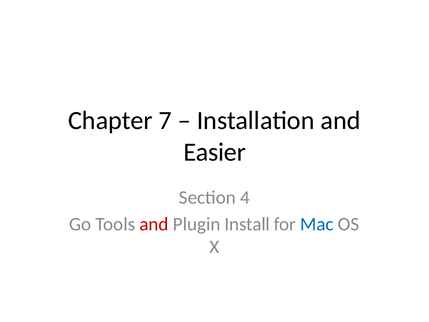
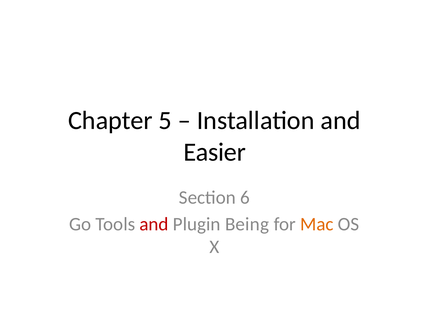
7: 7 -> 5 (165, 121)
4: 4 -> 6 (245, 197)
Install: Install -> Being (247, 224)
Mac colour: blue -> orange (317, 224)
